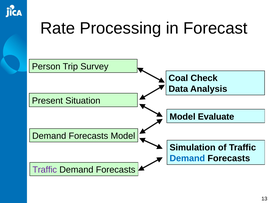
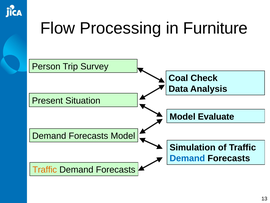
Rate: Rate -> Flow (58, 28)
Forecast: Forecast -> Furniture (215, 28)
Traffic colour: purple -> orange (45, 169)
